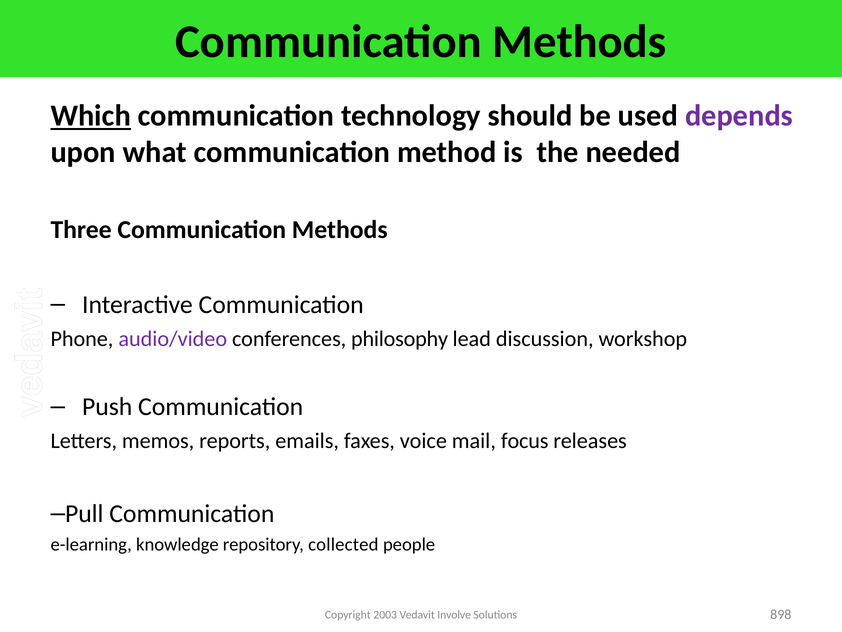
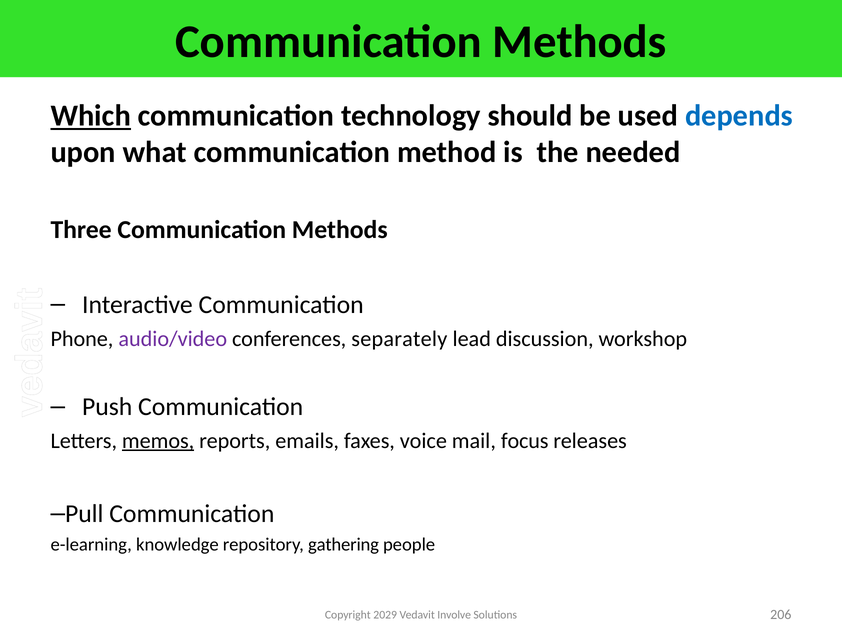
depends colour: purple -> blue (739, 116)
philosophy: philosophy -> separately (399, 339)
memos underline: none -> present (158, 440)
collected: collected -> gathering (344, 544)
2003: 2003 -> 2029 (385, 614)
898: 898 -> 206 (781, 614)
